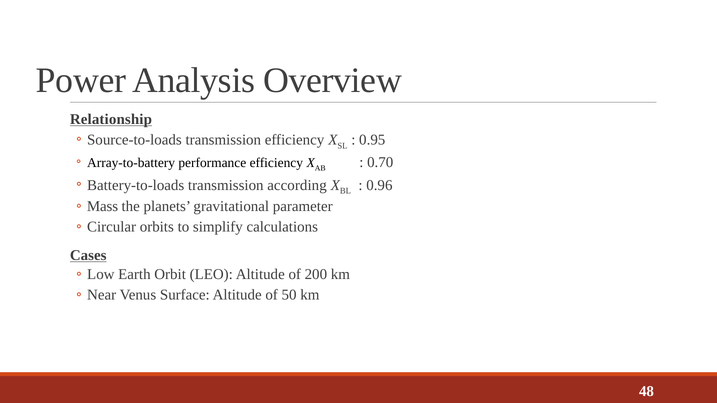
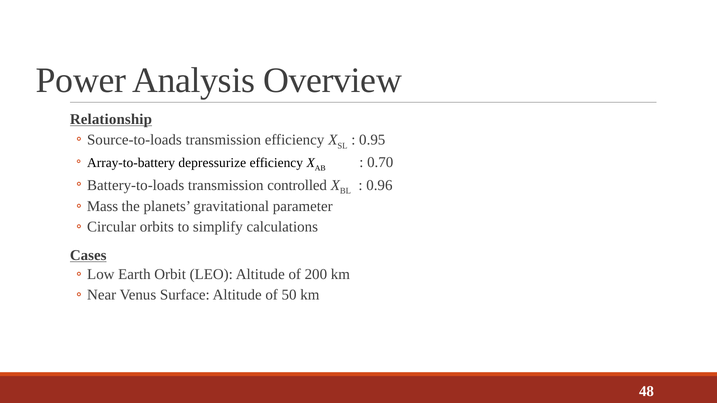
performance: performance -> depressurize (212, 163)
according: according -> controlled (297, 185)
